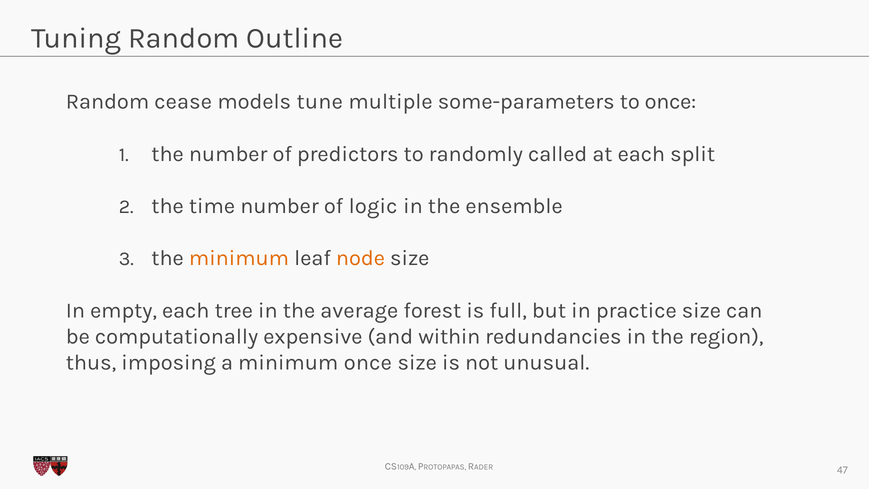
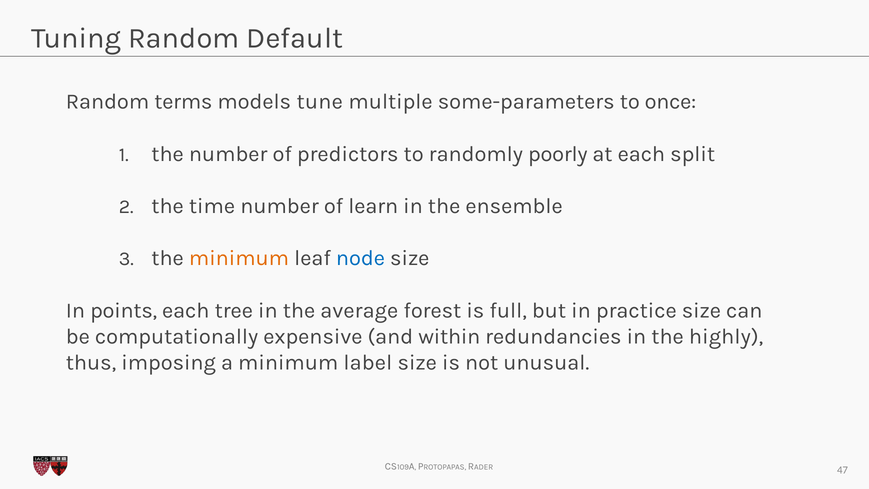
Outline: Outline -> Default (295, 38)
cease: cease -> terms (183, 102)
called: called -> poorly (558, 154)
logic: logic -> learn (373, 206)
node colour: orange -> blue (360, 258)
empty: empty -> points (124, 310)
region: region -> highly (726, 336)
minimum once: once -> label (368, 362)
